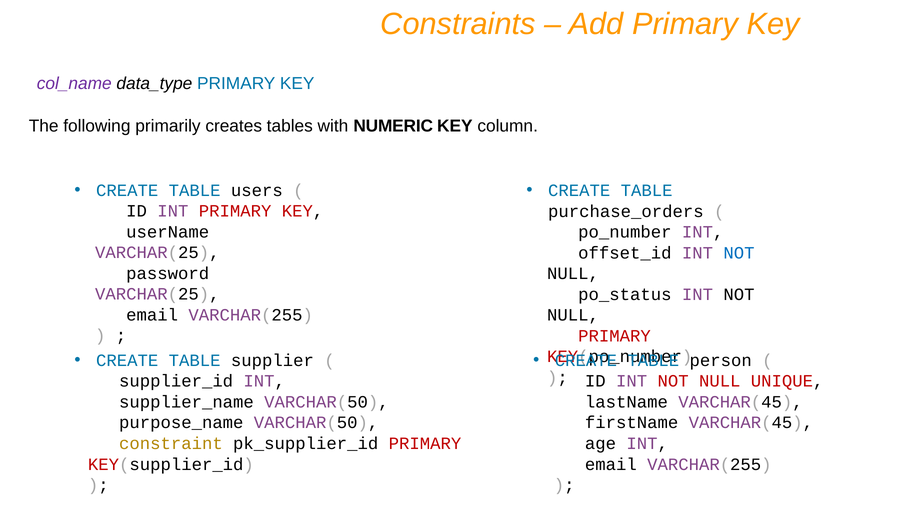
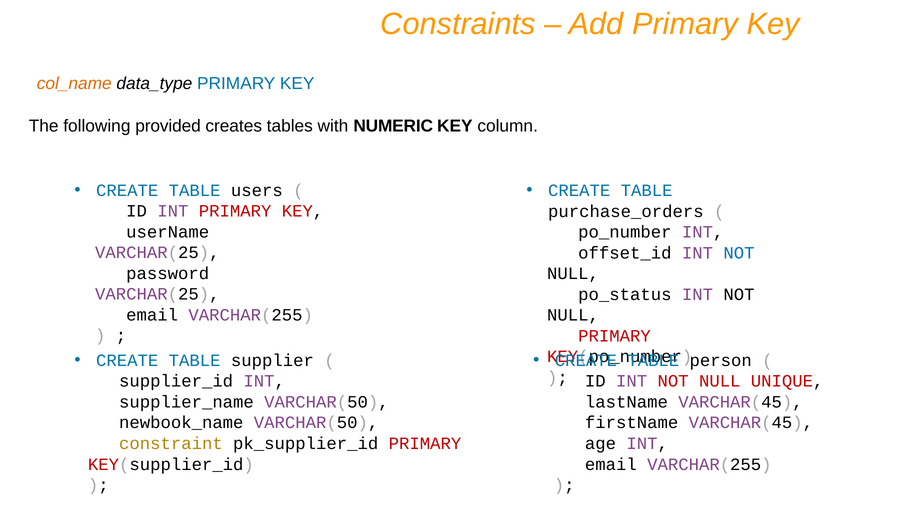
col_name colour: purple -> orange (74, 84)
primarily: primarily -> provided (168, 126)
purpose_name: purpose_name -> newbook_name (181, 422)
